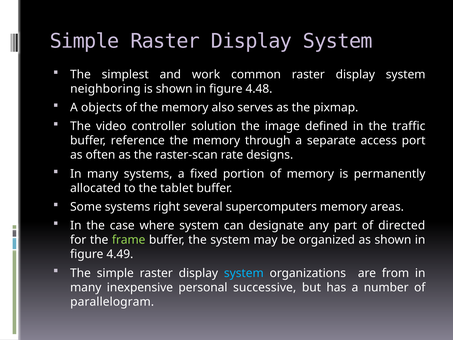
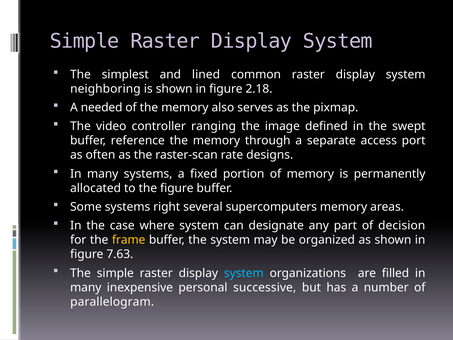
work: work -> lined (206, 74)
4.48: 4.48 -> 2.18 (259, 89)
objects: objects -> needed (102, 107)
solution: solution -> ranging (214, 126)
traffic: traffic -> swept (409, 126)
the tablet: tablet -> figure (177, 188)
directed: directed -> decision (402, 225)
frame colour: light green -> yellow (129, 240)
4.49: 4.49 -> 7.63 (120, 254)
from: from -> filled (396, 273)
